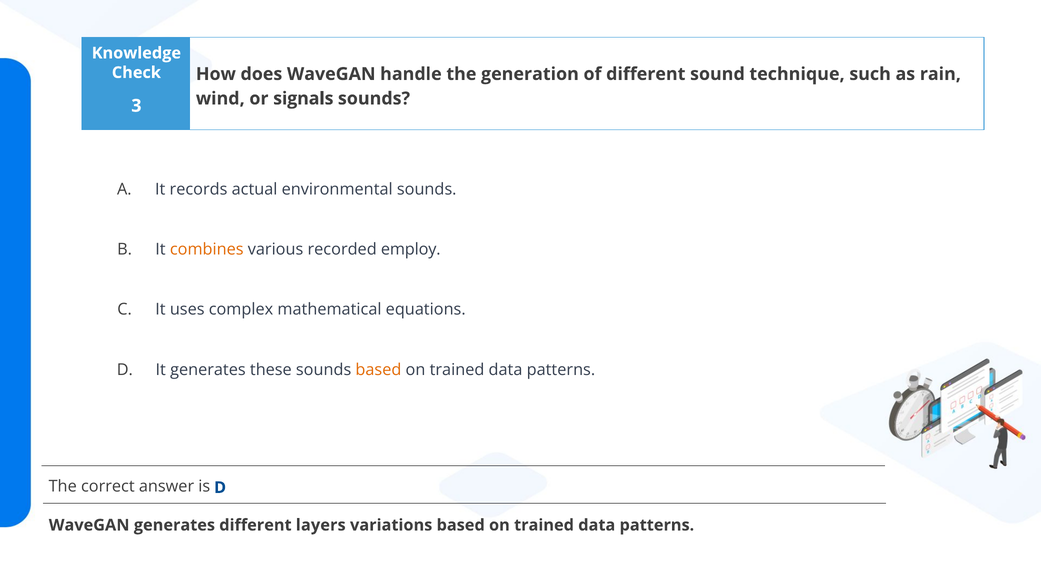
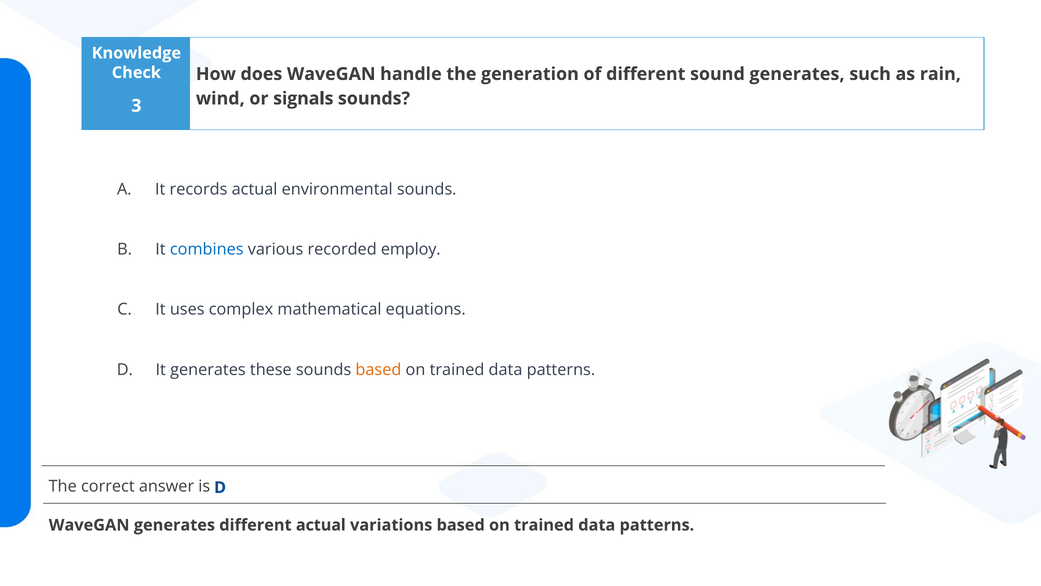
sound technique: technique -> generates (797, 74)
combines colour: orange -> blue (207, 249)
different layers: layers -> actual (321, 525)
